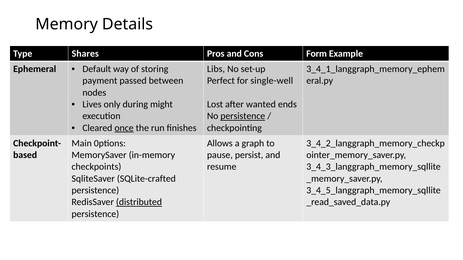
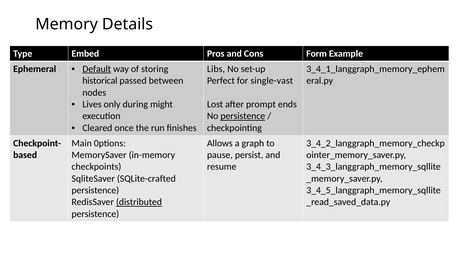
Shares: Shares -> Embed (85, 54)
Default underline: none -> present (97, 69)
payment: payment -> historical (100, 81)
single-well: single-well -> single-vast (272, 81)
wanted: wanted -> prompt (261, 104)
once underline: present -> none (124, 128)
